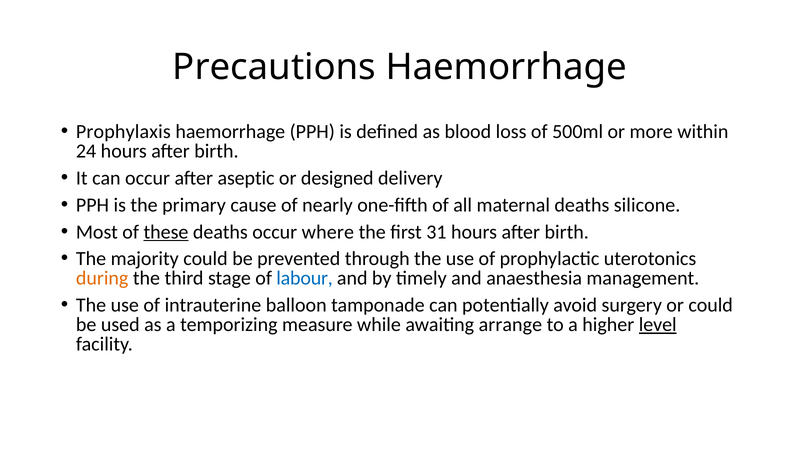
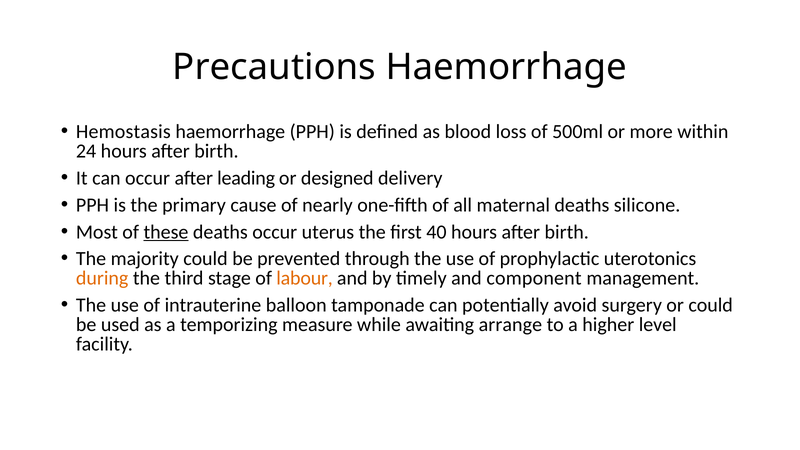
Prophylaxis: Prophylaxis -> Hemostasis (123, 132)
aseptic: aseptic -> leading (246, 178)
where: where -> uterus (328, 232)
31: 31 -> 40 (436, 232)
labour colour: blue -> orange (305, 278)
anaesthesia: anaesthesia -> component (534, 278)
level underline: present -> none (658, 325)
